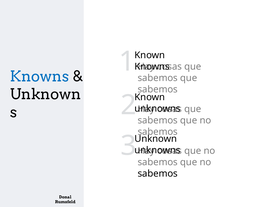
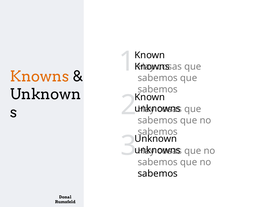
Knowns colour: blue -> orange (39, 77)
